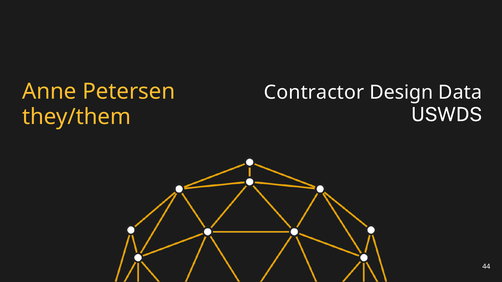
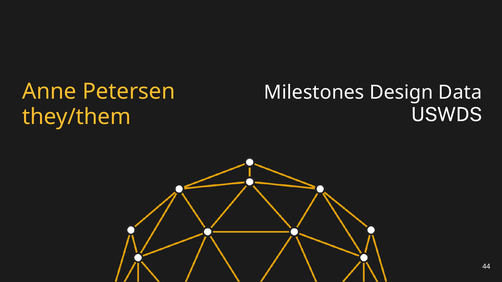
Contractor: Contractor -> Milestones (314, 93)
